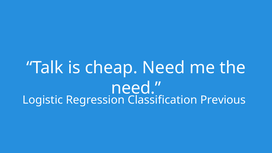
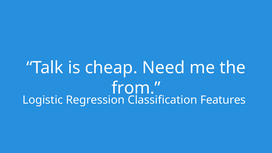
need: need -> from (136, 88)
Previous: Previous -> Features (223, 100)
